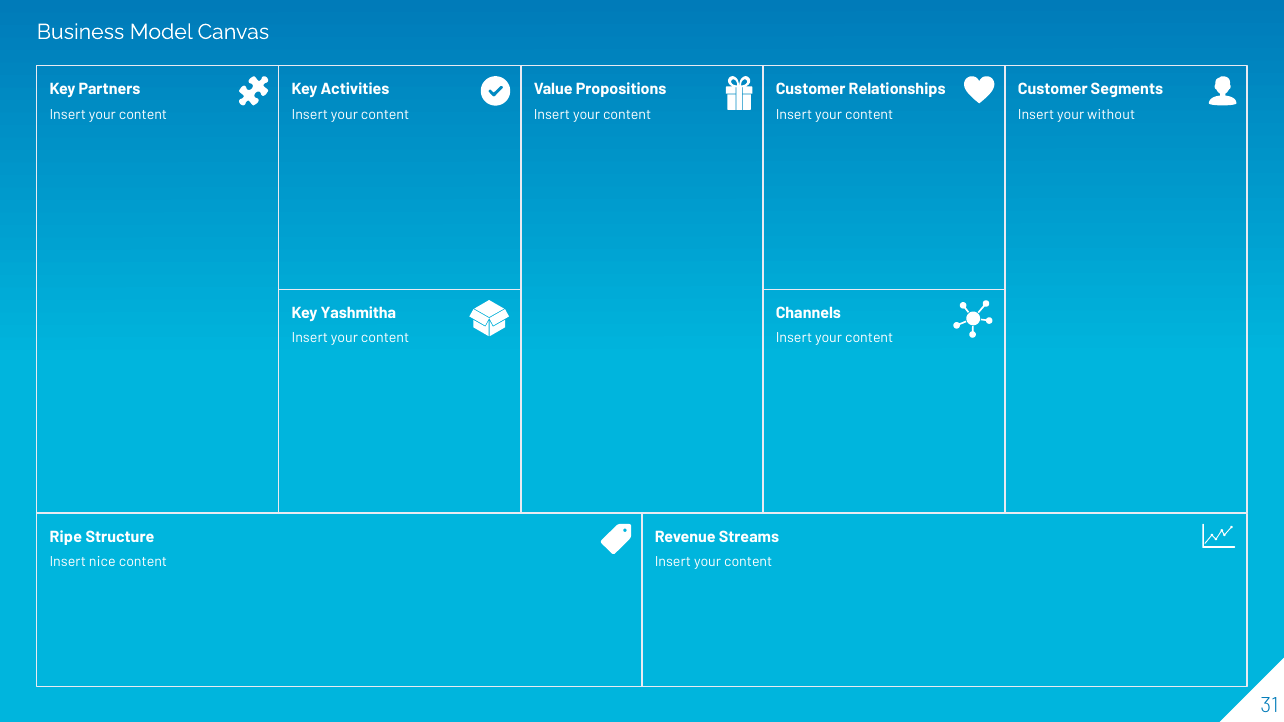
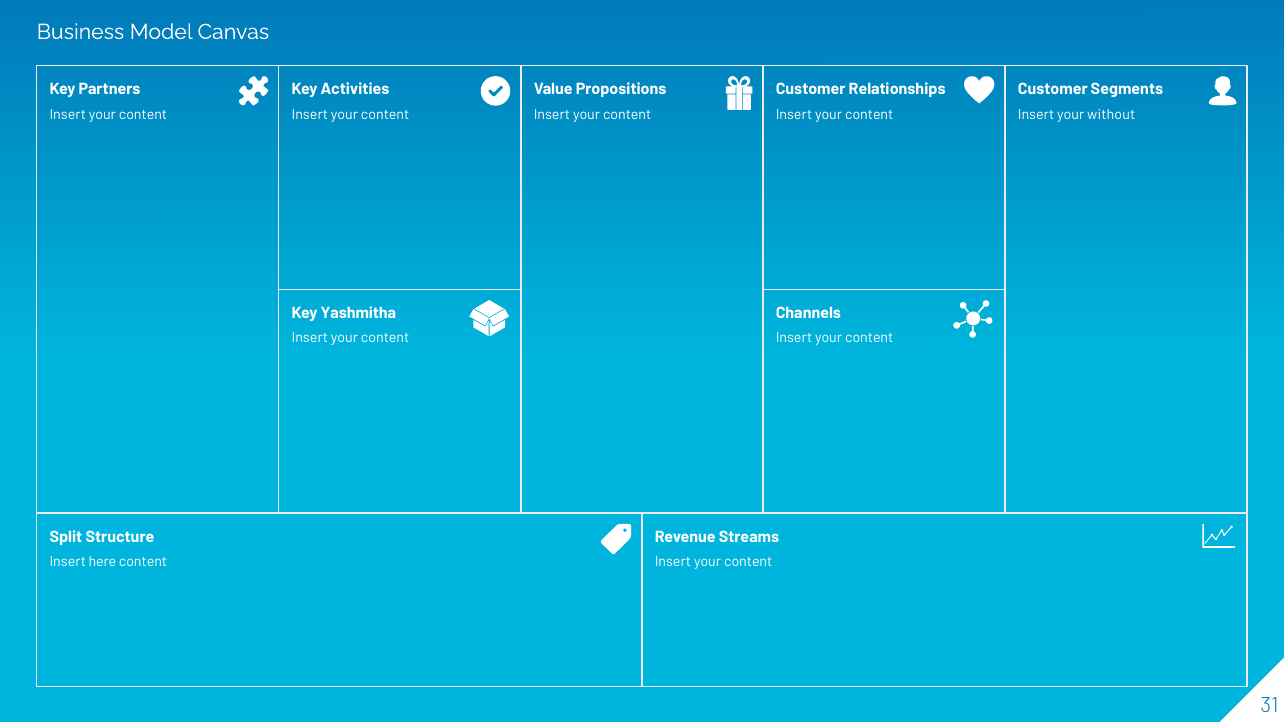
Ripe: Ripe -> Split (66, 537)
nice: nice -> here (102, 562)
